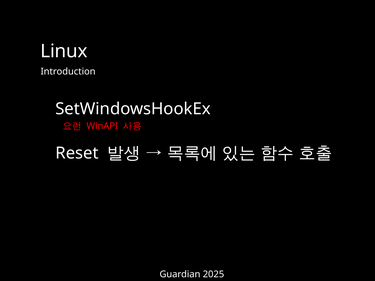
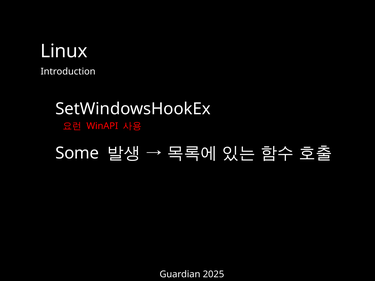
Reset: Reset -> Some (77, 153)
